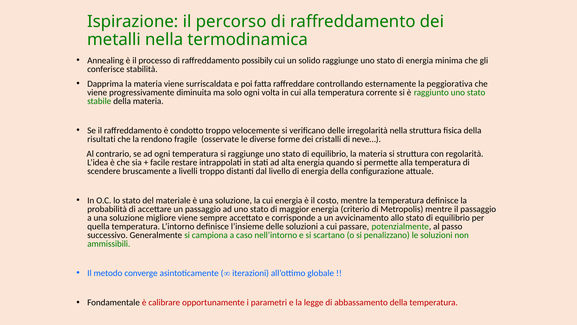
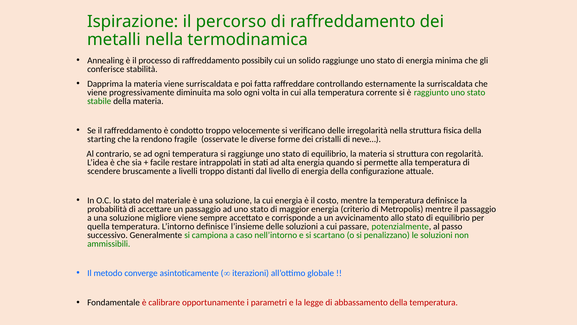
la peggiorativa: peggiorativa -> surriscaldata (450, 84)
risultati: risultati -> starting (101, 139)
